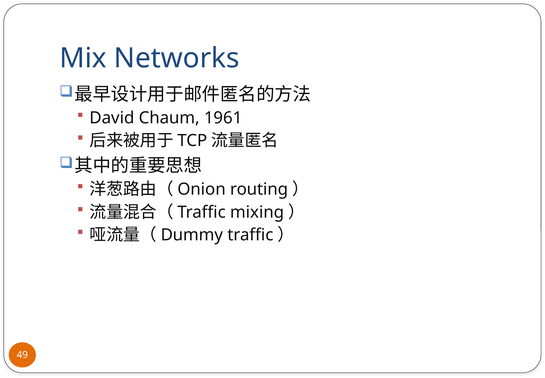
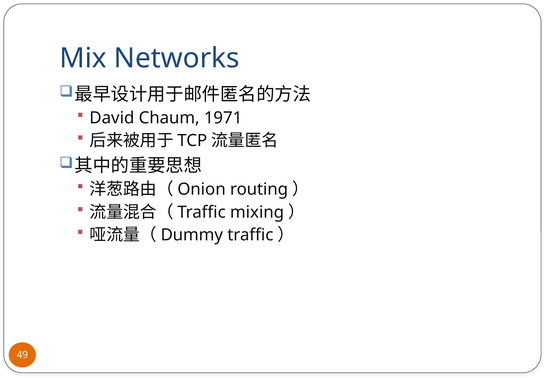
1961: 1961 -> 1971 (223, 118)
